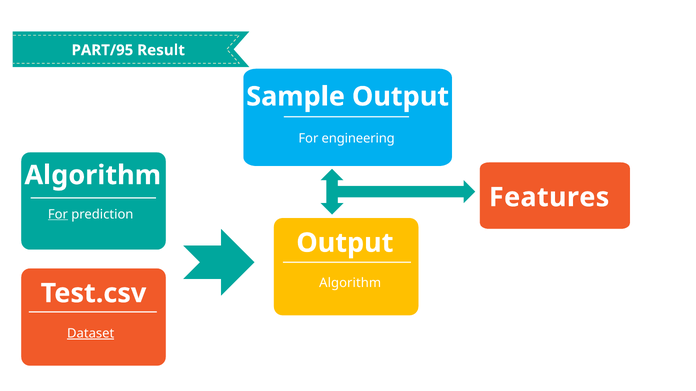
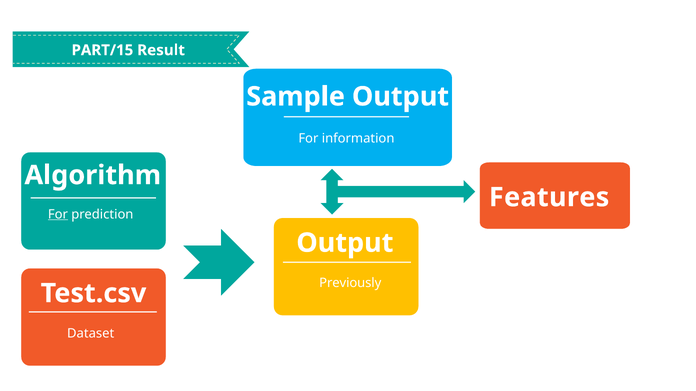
PART/95: PART/95 -> PART/15 (102, 50)
engineering: engineering -> information (358, 139)
Algorithm: Algorithm -> Previously (350, 283)
Dataset underline: present -> none (91, 334)
